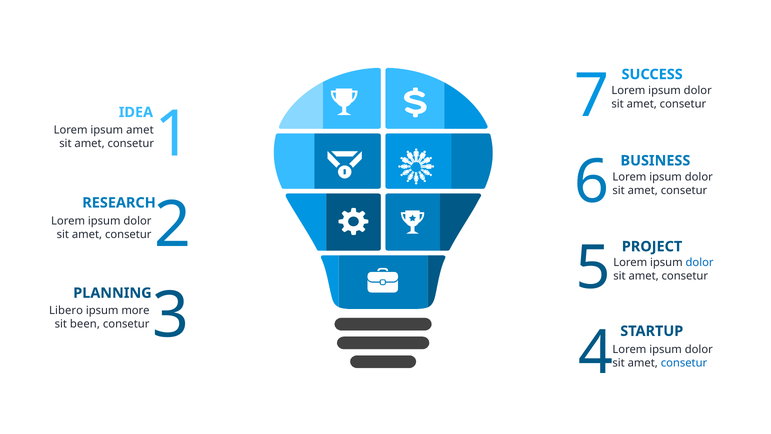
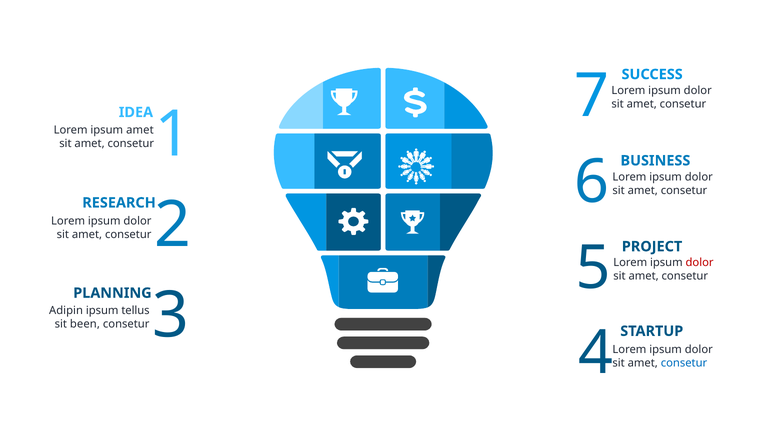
dolor colour: blue -> red (700, 262)
Libero: Libero -> Adipin (66, 311)
more: more -> tellus (135, 311)
